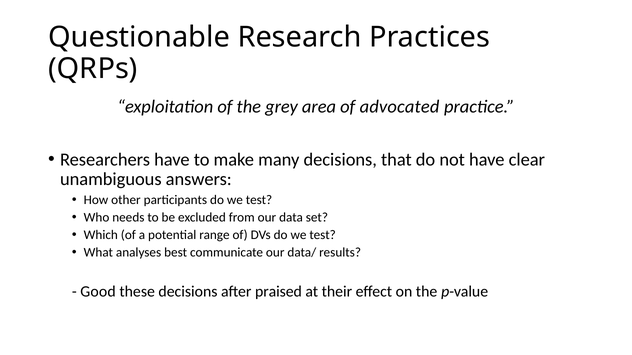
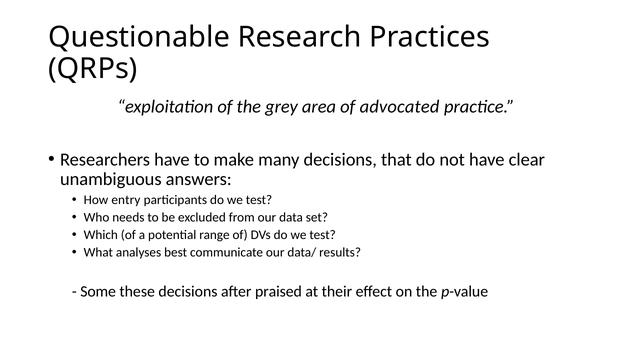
other: other -> entry (126, 200)
Good: Good -> Some (98, 292)
